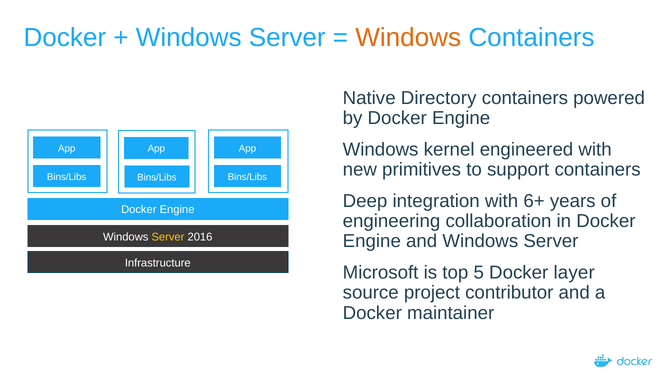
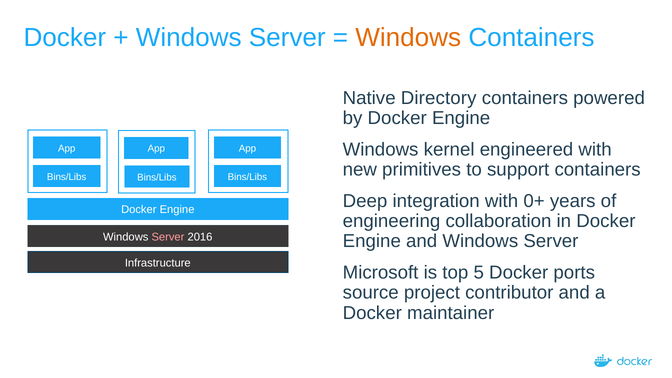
6+: 6+ -> 0+ (534, 201)
Server colour: yellow -> pink (168, 237)
layer: layer -> ports (574, 273)
